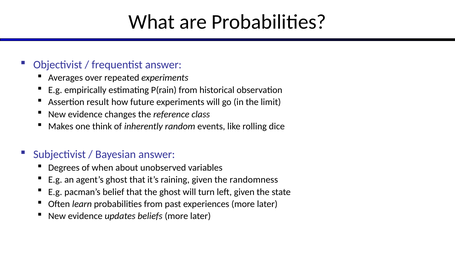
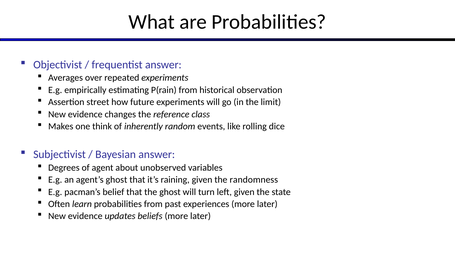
result: result -> street (98, 102)
when: when -> agent (103, 168)
